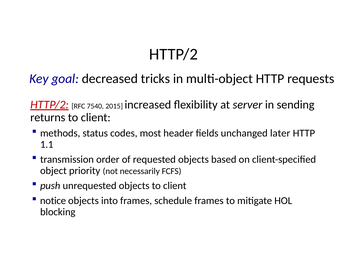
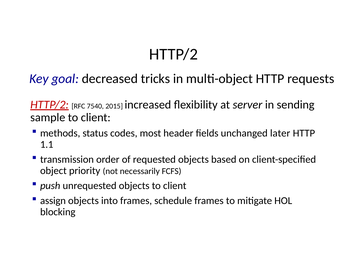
returns: returns -> sample (48, 118)
notice: notice -> assign (53, 201)
